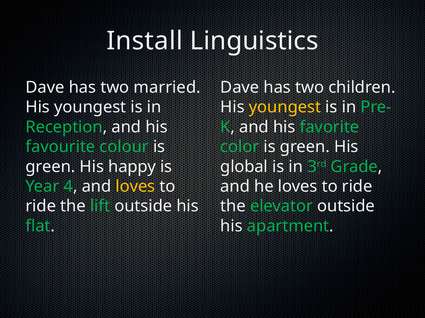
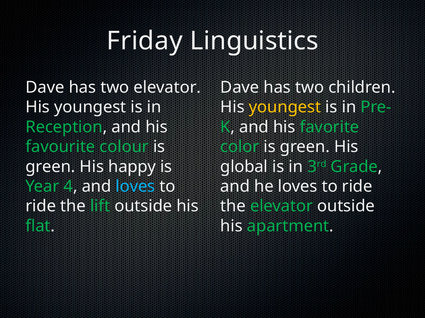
Install: Install -> Friday (145, 41)
two married: married -> elevator (167, 88)
loves colour: yellow -> light blue (135, 187)
